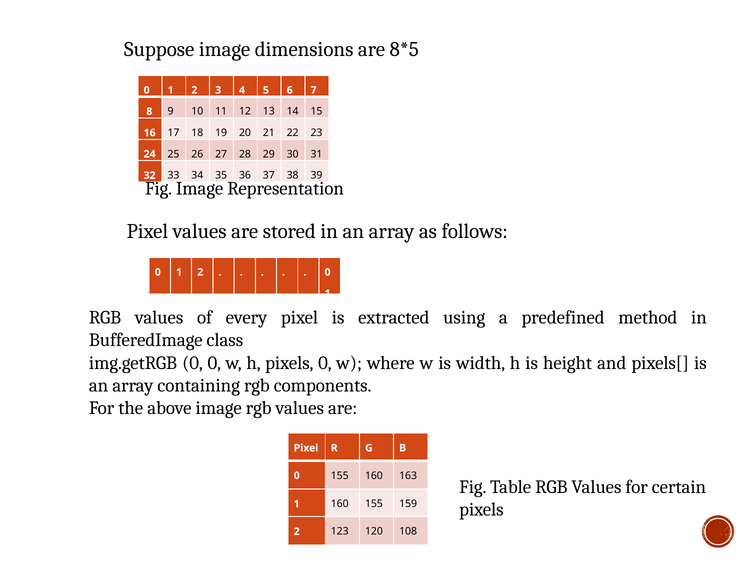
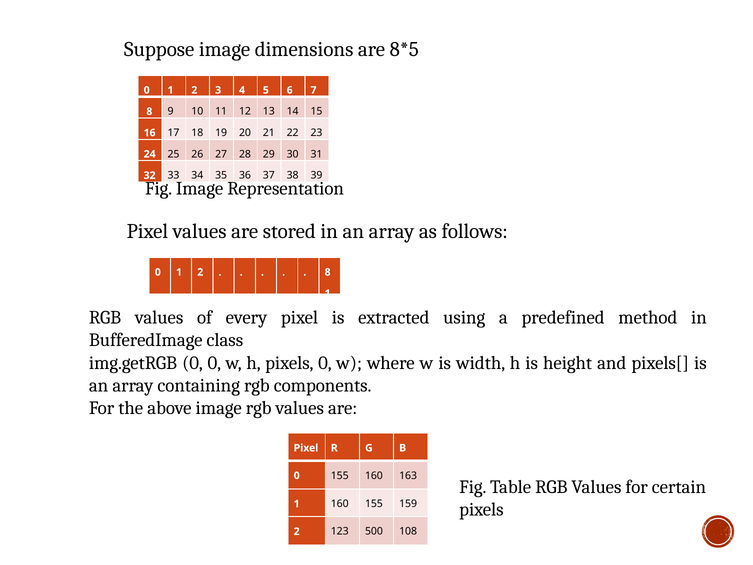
0: 0 -> 8 (328, 272)
120: 120 -> 500 (374, 531)
